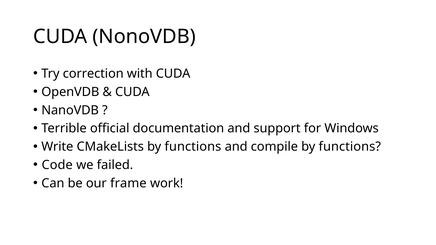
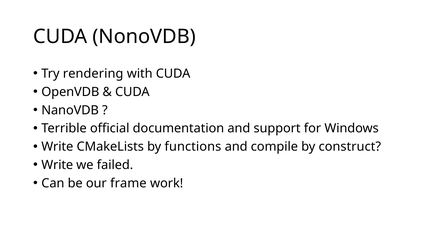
correction: correction -> rendering (93, 74)
compile by functions: functions -> construct (350, 147)
Code: Code -> Write (57, 165)
